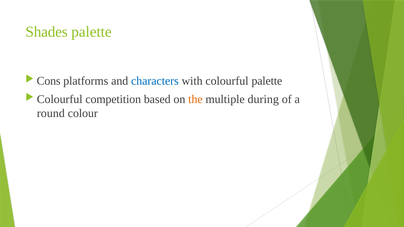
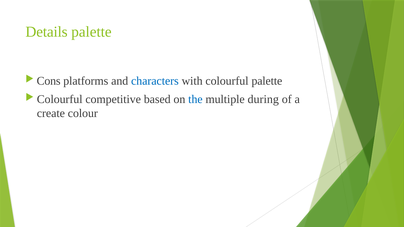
Shades: Shades -> Details (47, 32)
competition: competition -> competitive (113, 99)
the colour: orange -> blue (195, 99)
round: round -> create (51, 113)
